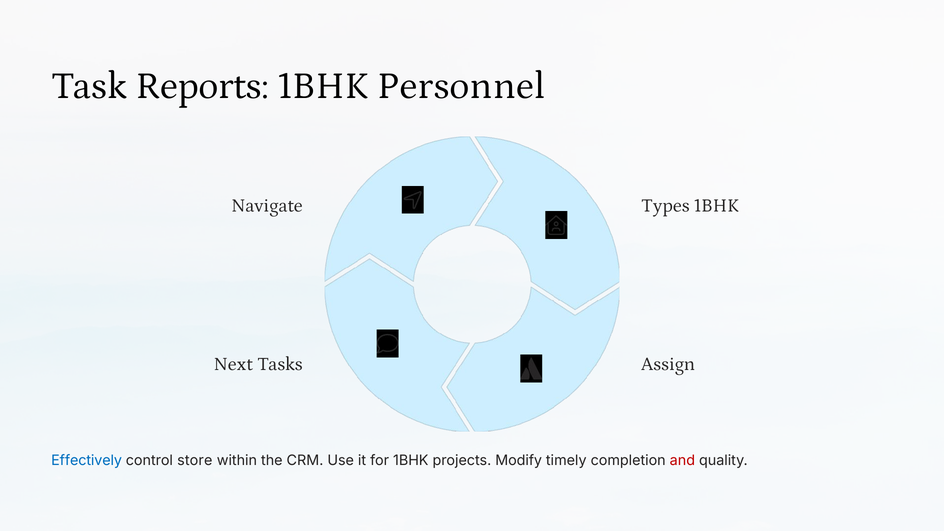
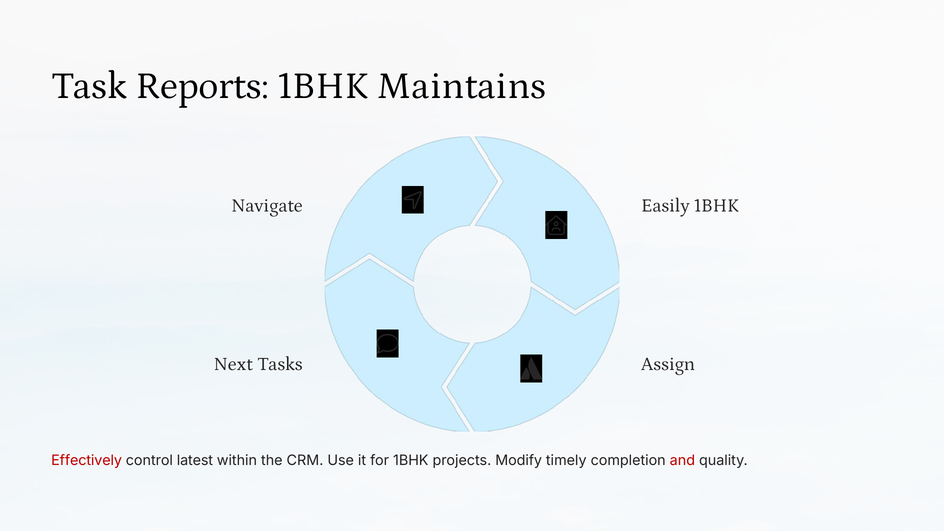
Personnel: Personnel -> Maintains (462, 86)
Types: Types -> Easily (665, 206)
Effectively colour: blue -> red (87, 460)
store: store -> latest (195, 460)
